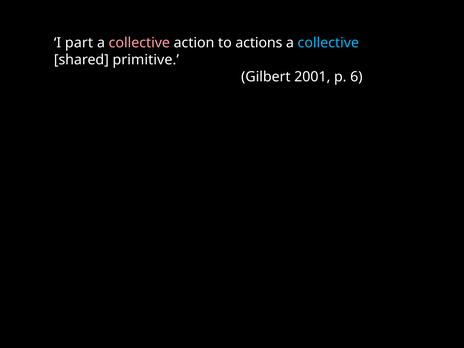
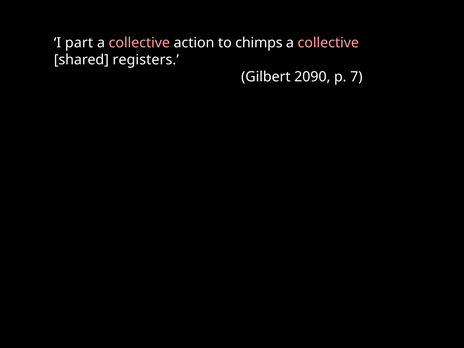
actions: actions -> chimps (259, 43)
collective colour: light blue -> pink (328, 43)
primitive: primitive -> registers (146, 60)
2001: 2001 -> 2090 (312, 77)
6: 6 -> 7 (356, 77)
